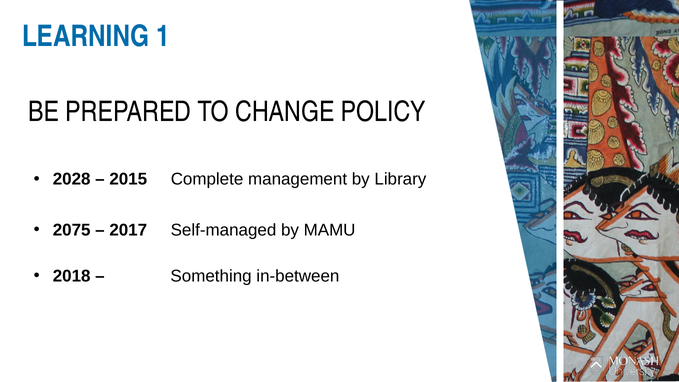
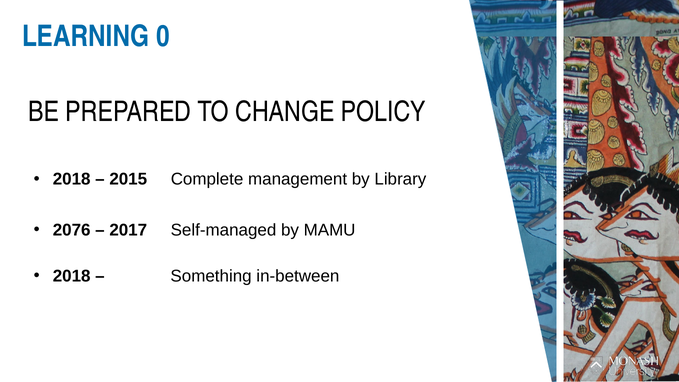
1: 1 -> 0 (163, 37)
2028: 2028 -> 2018 (72, 179)
2075: 2075 -> 2076 (72, 230)
